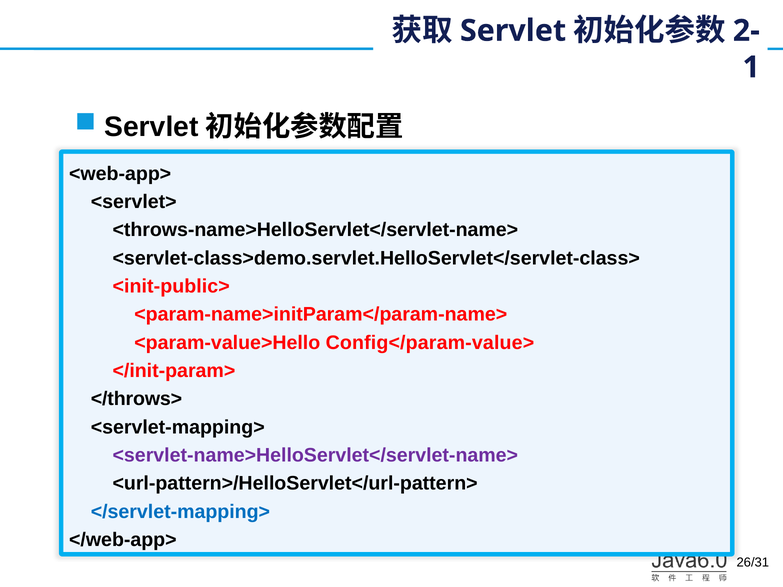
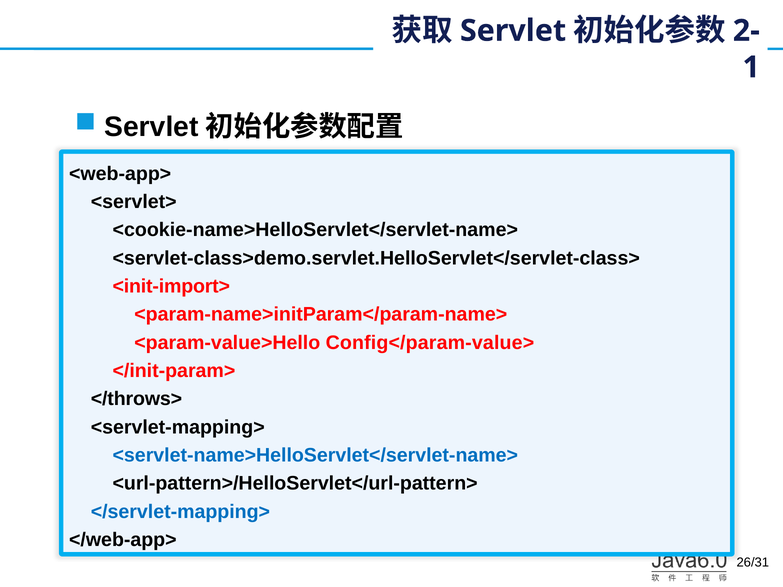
<throws-name>HelloServlet</servlet-name>: <throws-name>HelloServlet</servlet-name> -> <cookie-name>HelloServlet</servlet-name> (315, 230)
<init-public>: <init-public> -> <init-import> (171, 286)
<servlet-name>HelloServlet</servlet-name> colour: purple -> blue (315, 455)
